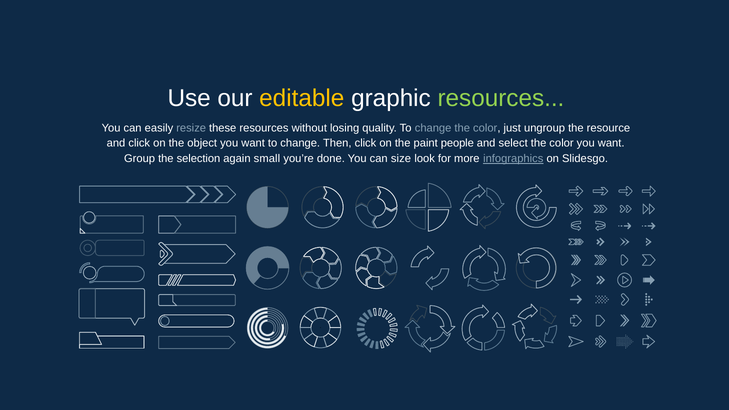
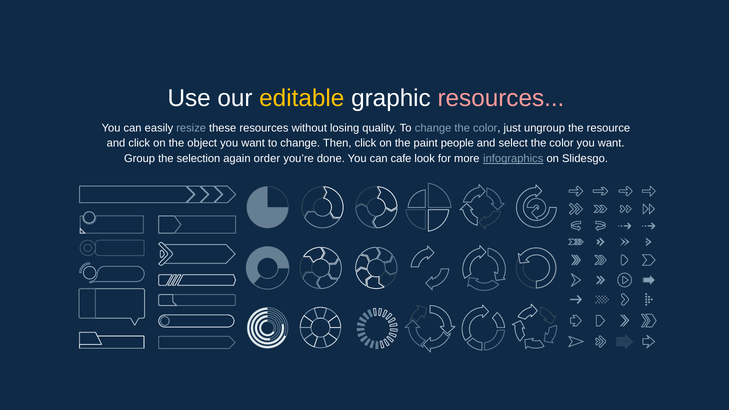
resources colour: light green -> pink (501, 98)
small: small -> order (267, 159)
size: size -> cafe (401, 159)
